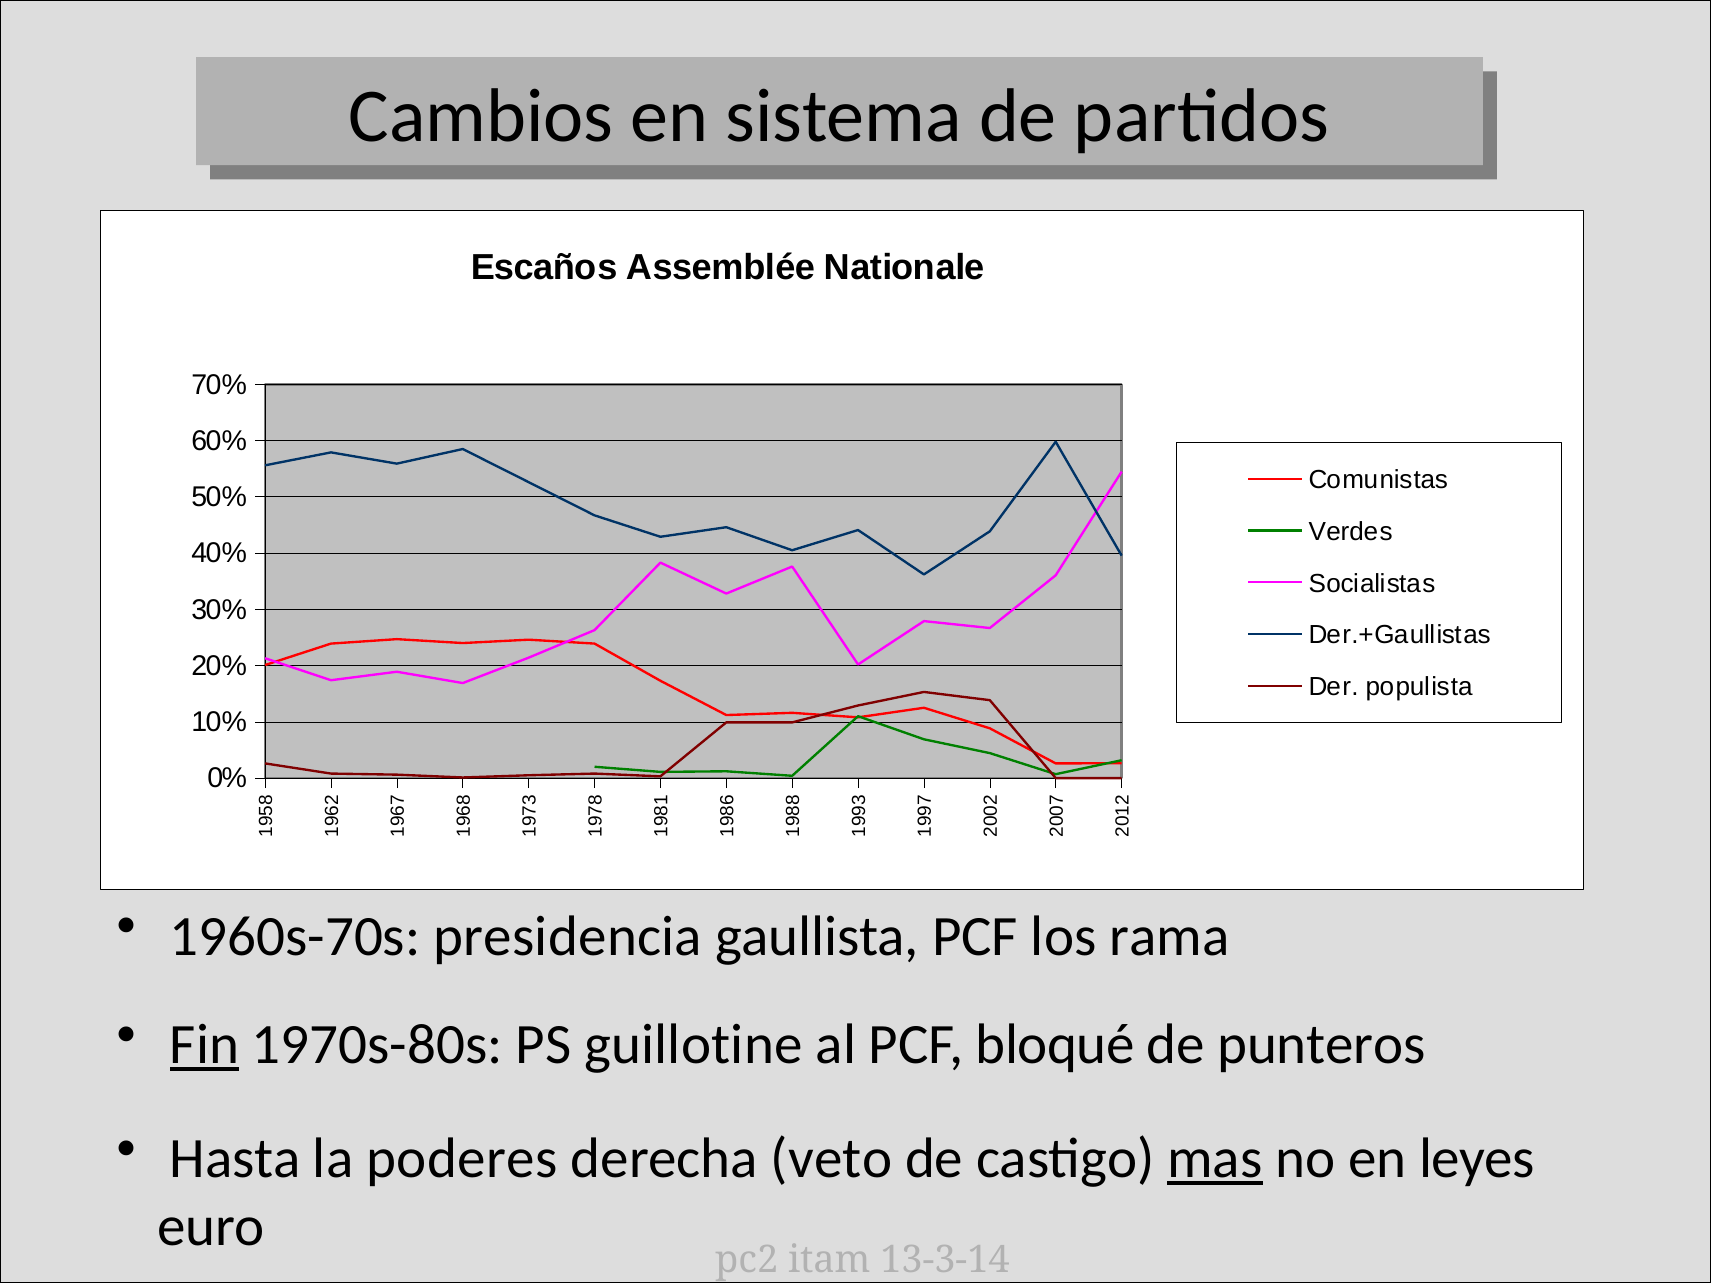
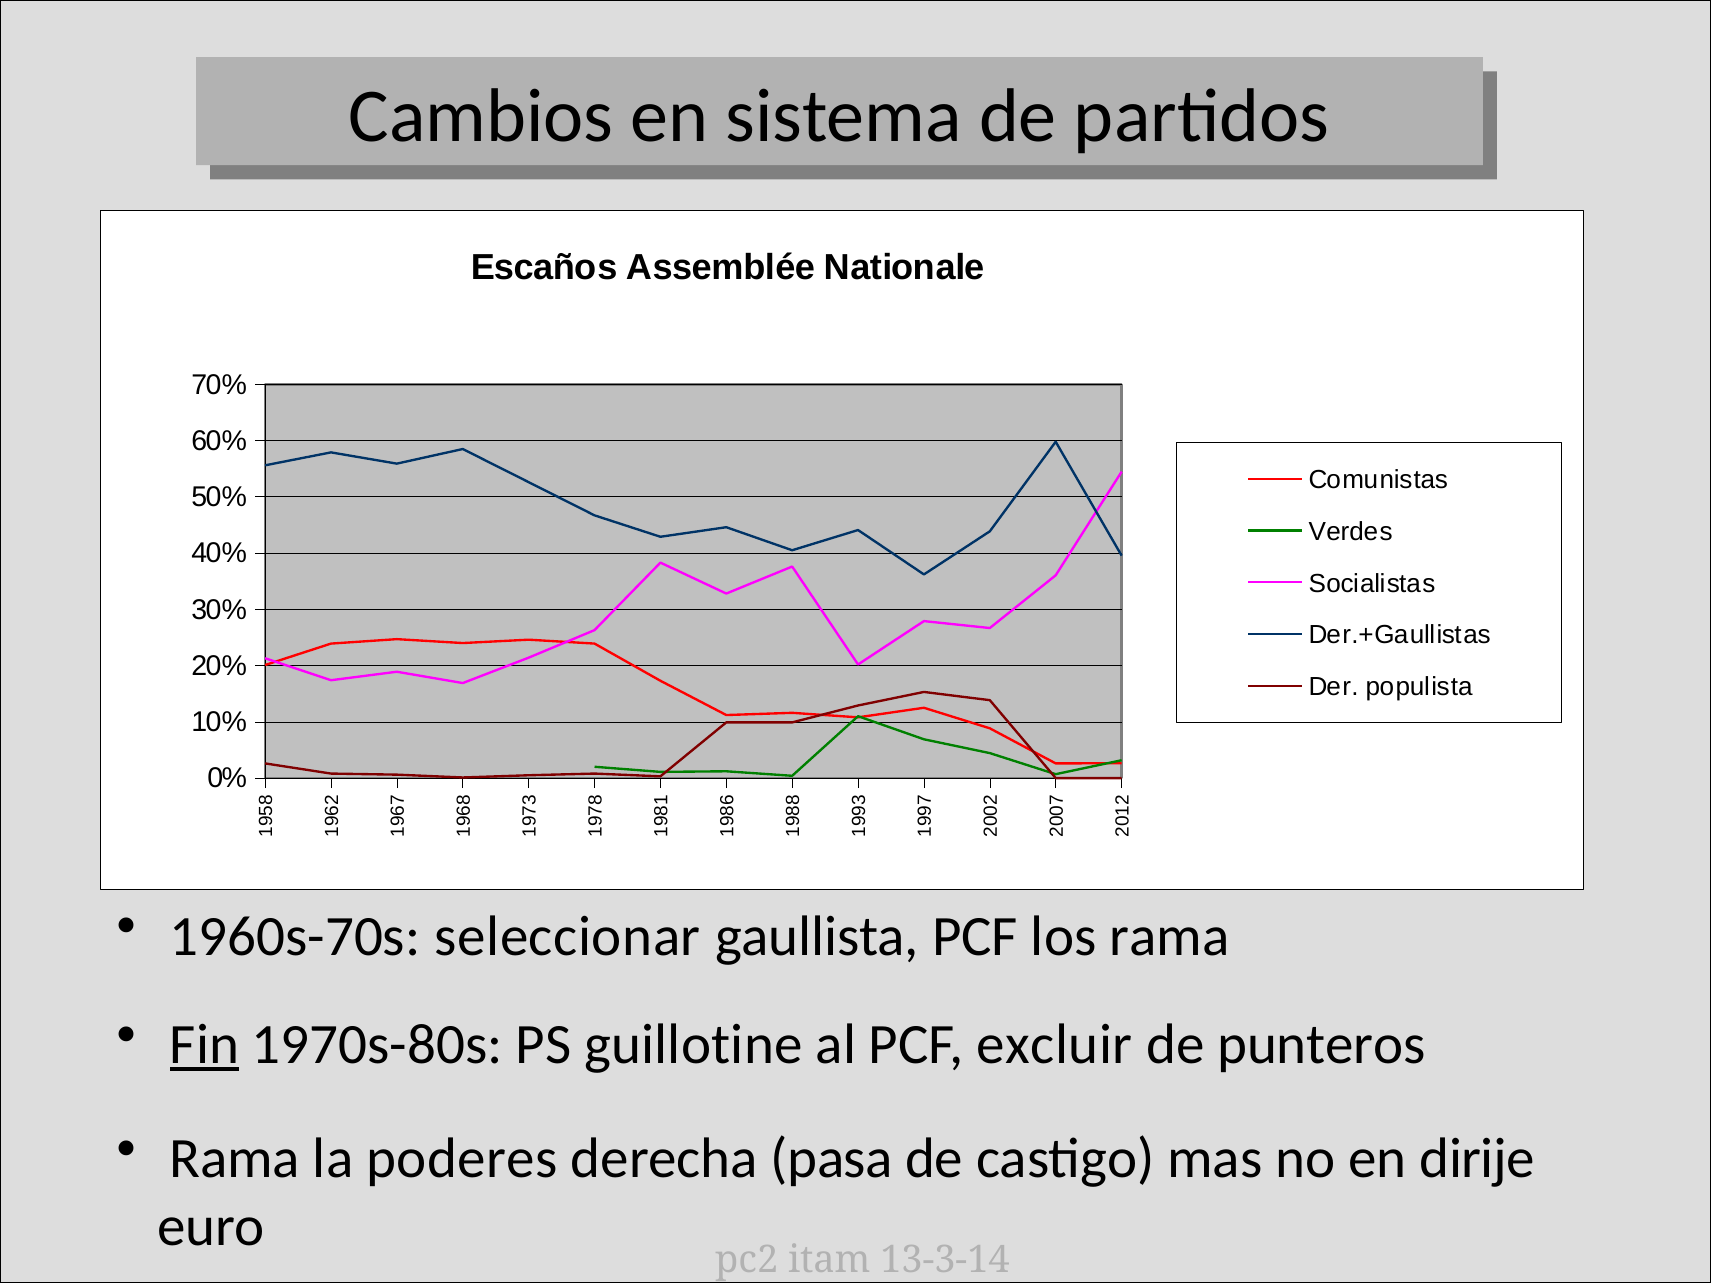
presidencia: presidencia -> seleccionar (568, 937)
bloqué: bloqué -> excluir (1055, 1045)
Hasta: Hasta -> Rama (235, 1159)
veto: veto -> pasa (832, 1159)
mas underline: present -> none (1215, 1159)
leyes: leyes -> dirije (1477, 1159)
